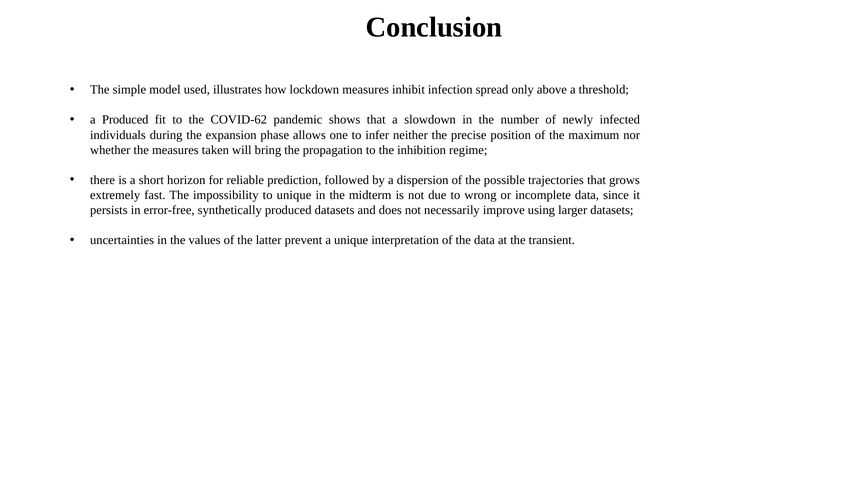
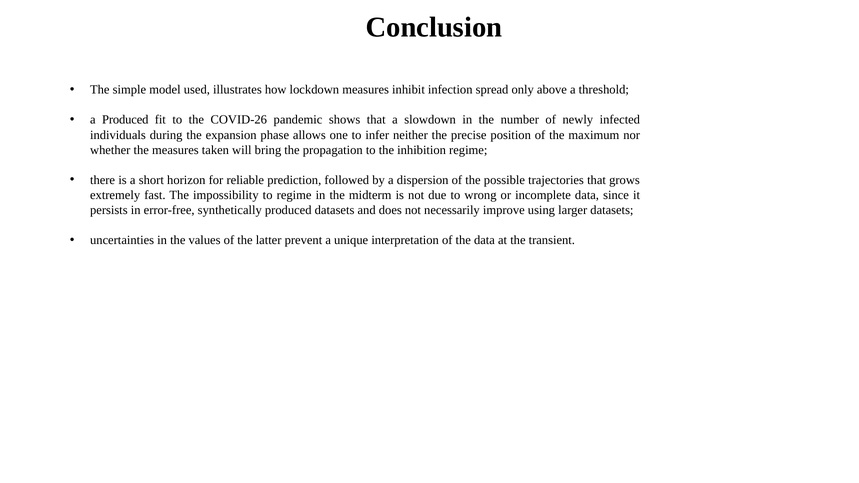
COVID-62: COVID-62 -> COVID-26 (239, 120)
to unique: unique -> regime (294, 195)
